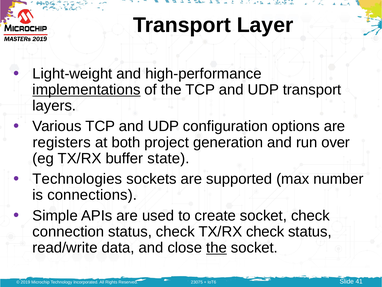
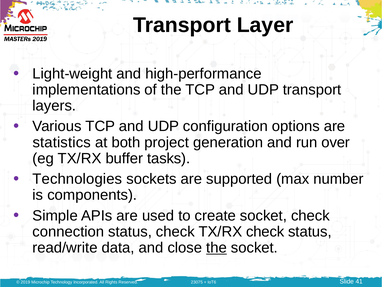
implementations underline: present -> none (86, 90)
registers: registers -> statistics (62, 142)
state: state -> tasks (169, 158)
connections: connections -> components (92, 195)
